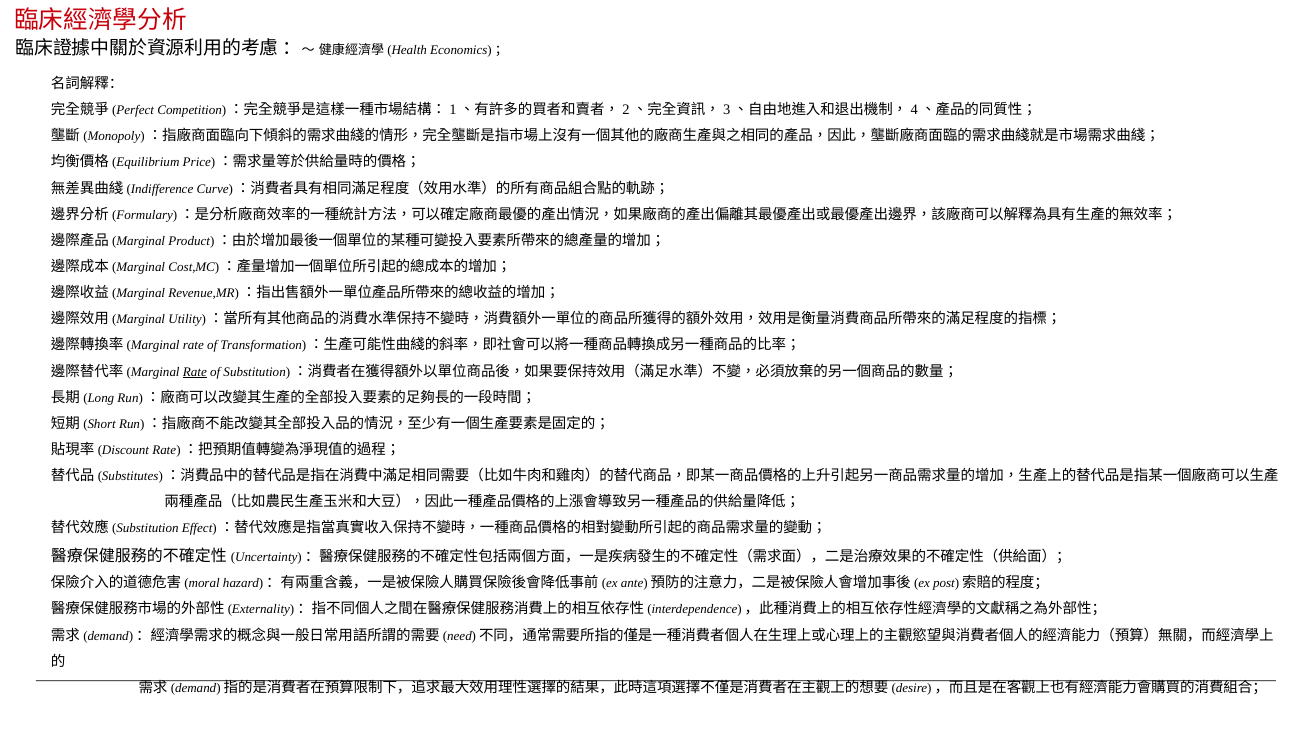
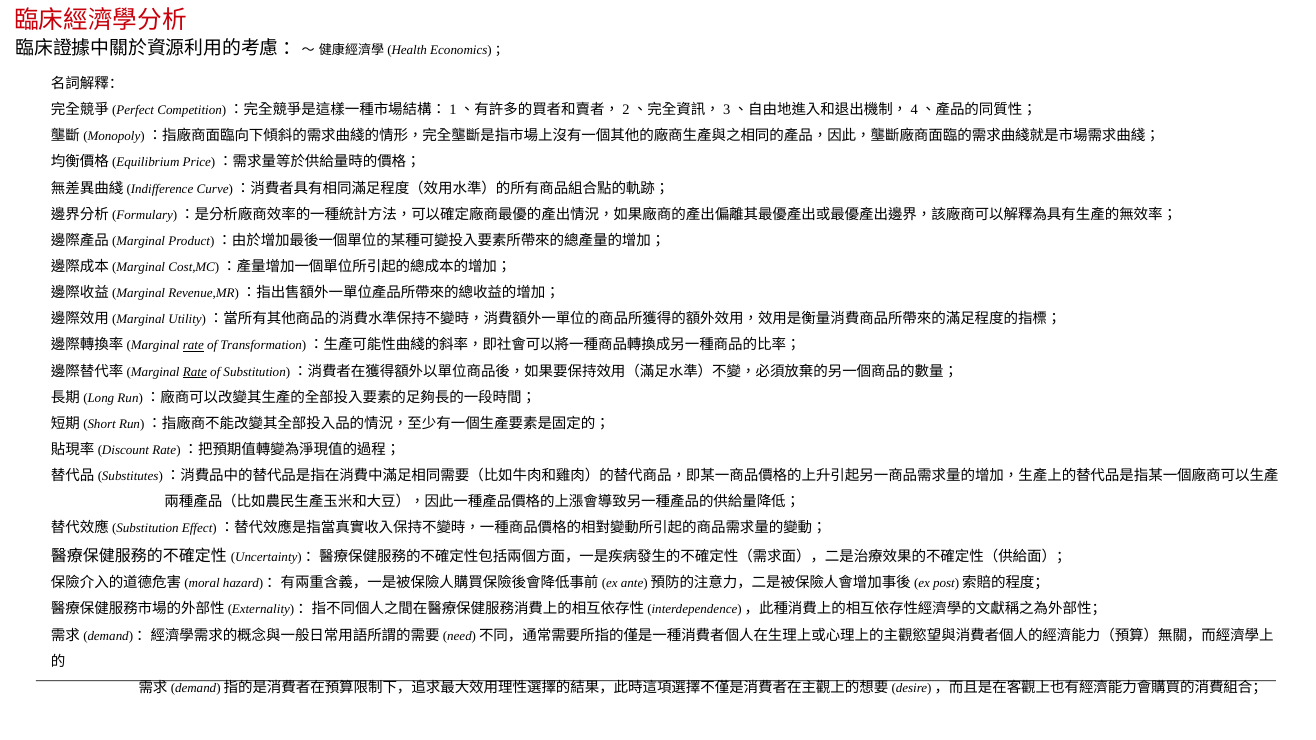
rate underline: none -> present (193, 346)
